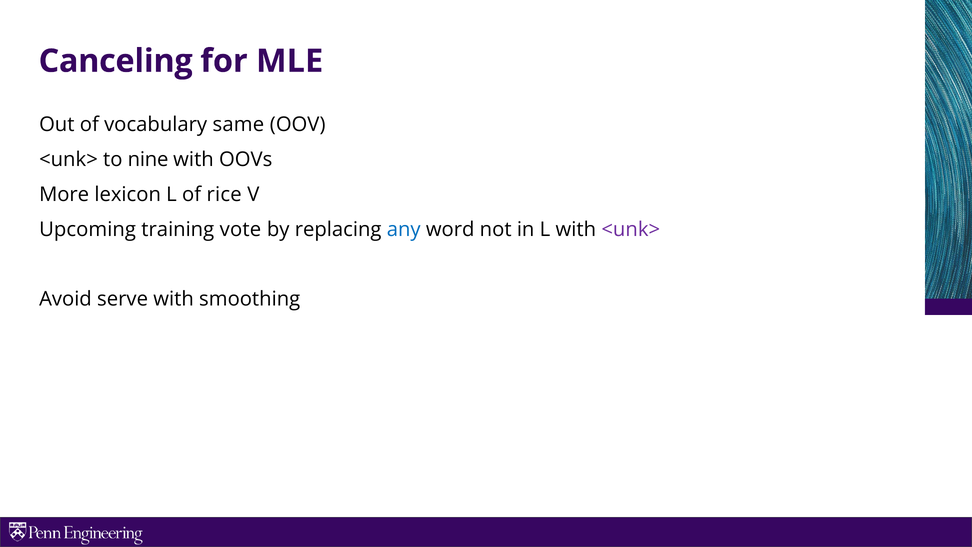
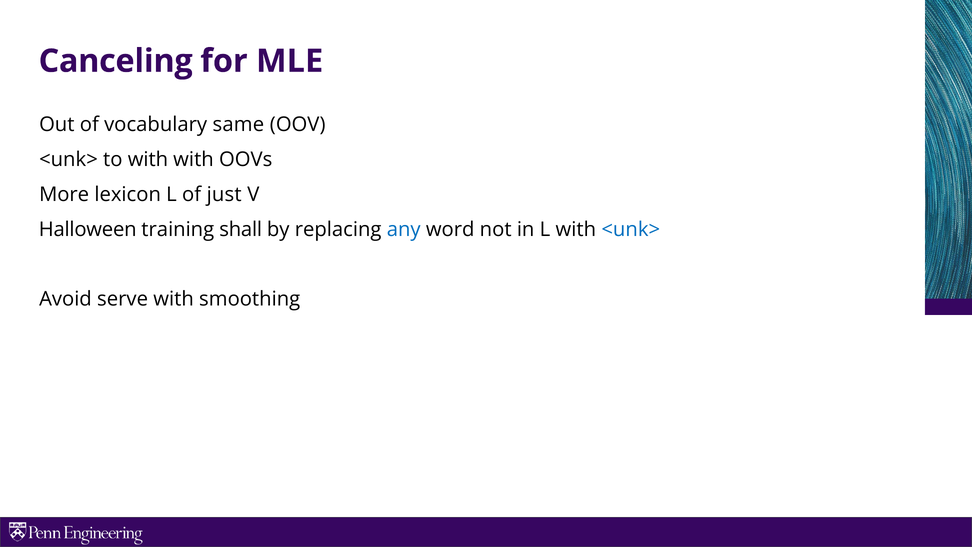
to nine: nine -> with (148, 159)
rice: rice -> just (224, 194)
Upcoming: Upcoming -> Halloween (88, 229)
vote: vote -> shall (241, 229)
<unk> colour: purple -> blue (631, 229)
